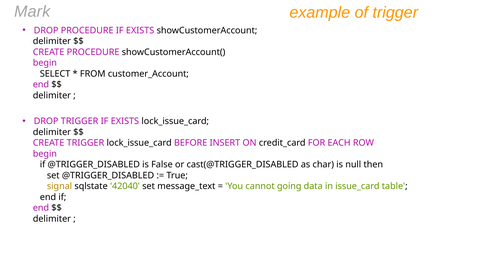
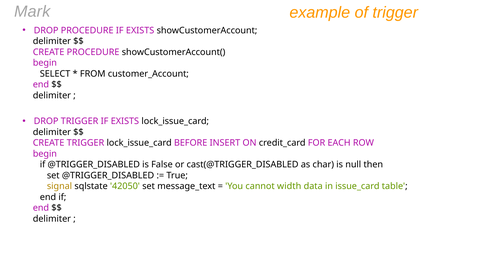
42040: 42040 -> 42050 (125, 186)
going: going -> width (289, 186)
